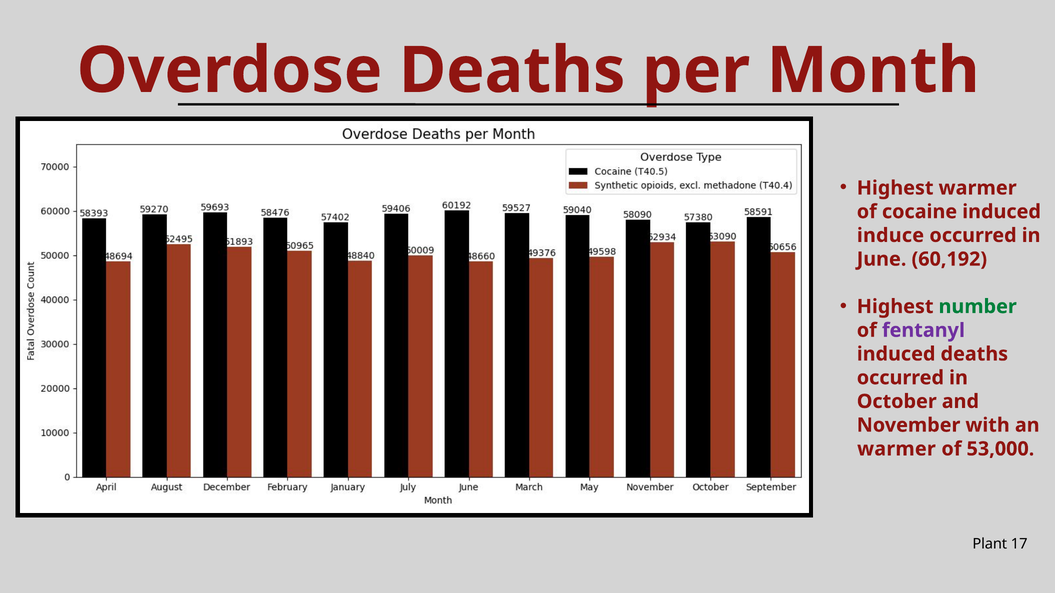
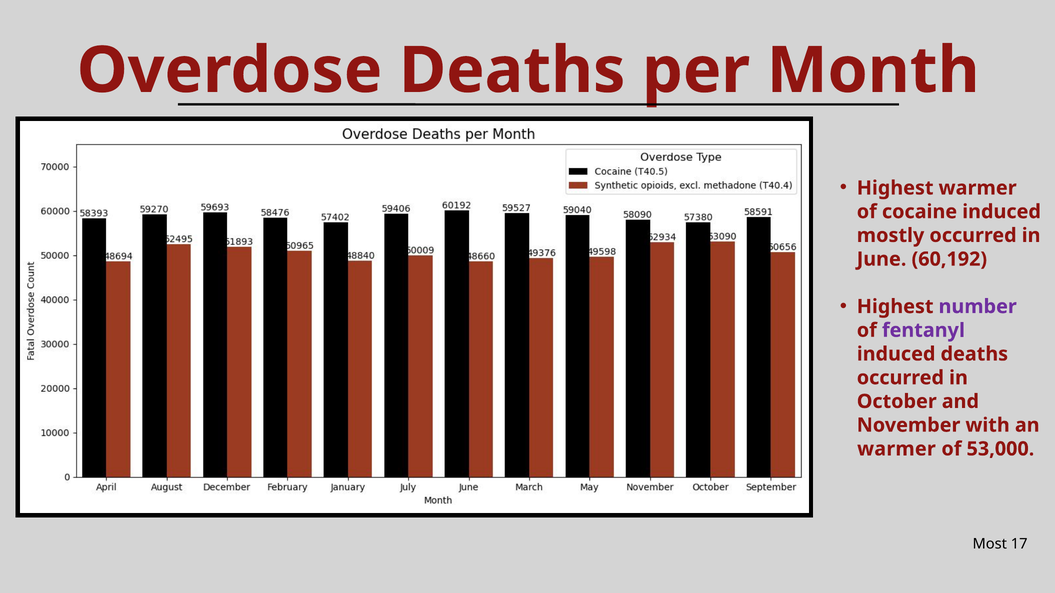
induce: induce -> mostly (891, 236)
number colour: green -> purple (978, 307)
Plant: Plant -> Most (990, 544)
